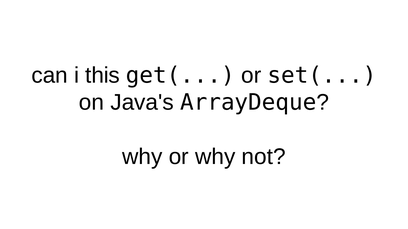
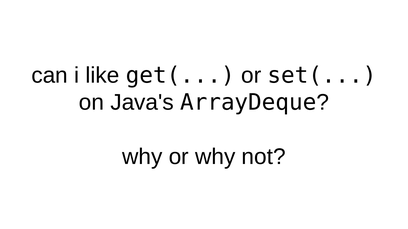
this: this -> like (102, 76)
